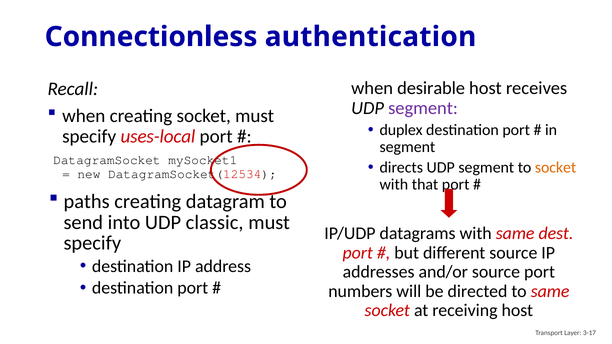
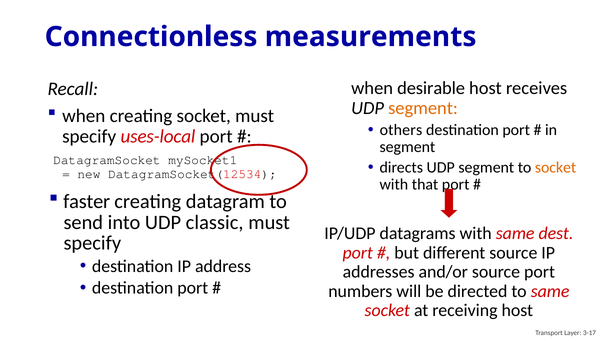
authentication: authentication -> measurements (371, 37)
segment colour: purple -> orange (423, 108)
duplex: duplex -> others (401, 130)
paths: paths -> faster (87, 202)
